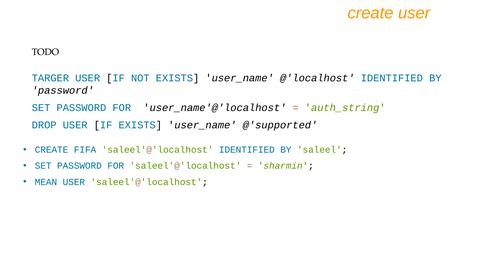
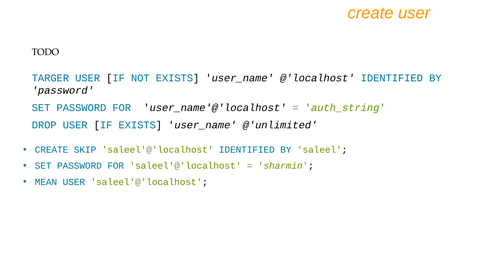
@'supported: @'supported -> @'unlimited (280, 125)
FIFA: FIFA -> SKIP (85, 150)
